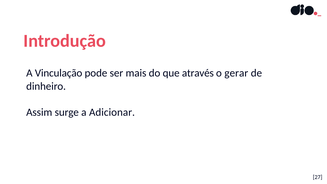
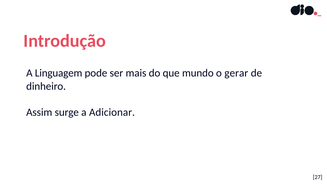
Vinculação: Vinculação -> Linguagem (59, 73)
através: através -> mundo (198, 73)
